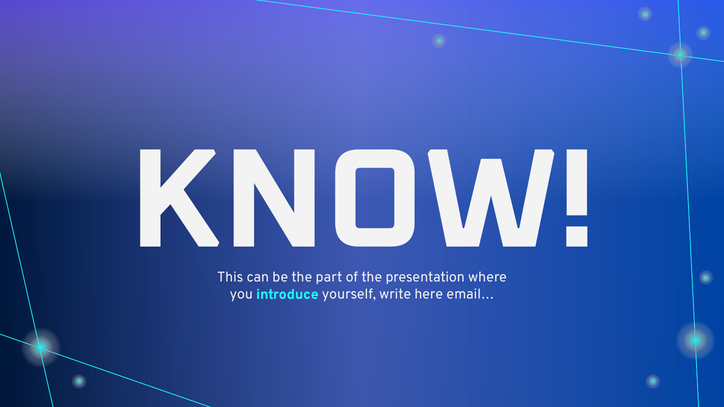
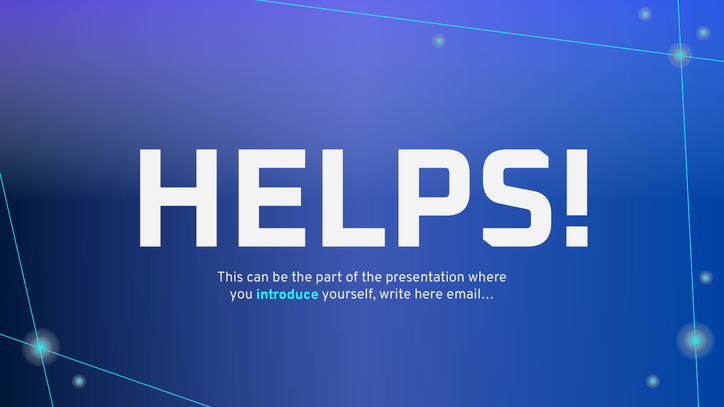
KNOW: KNOW -> HELPS (363, 200)
